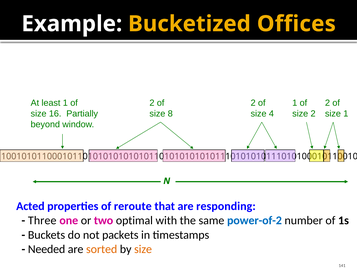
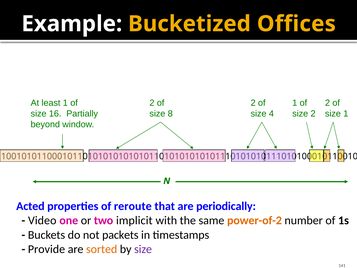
responding: responding -> periodically (226, 206)
Three: Three -> Video (42, 220)
optimal: optimal -> implicit (134, 220)
power-of-2 colour: blue -> orange (254, 220)
Needed: Needed -> Provide (46, 249)
size colour: orange -> purple (143, 249)
